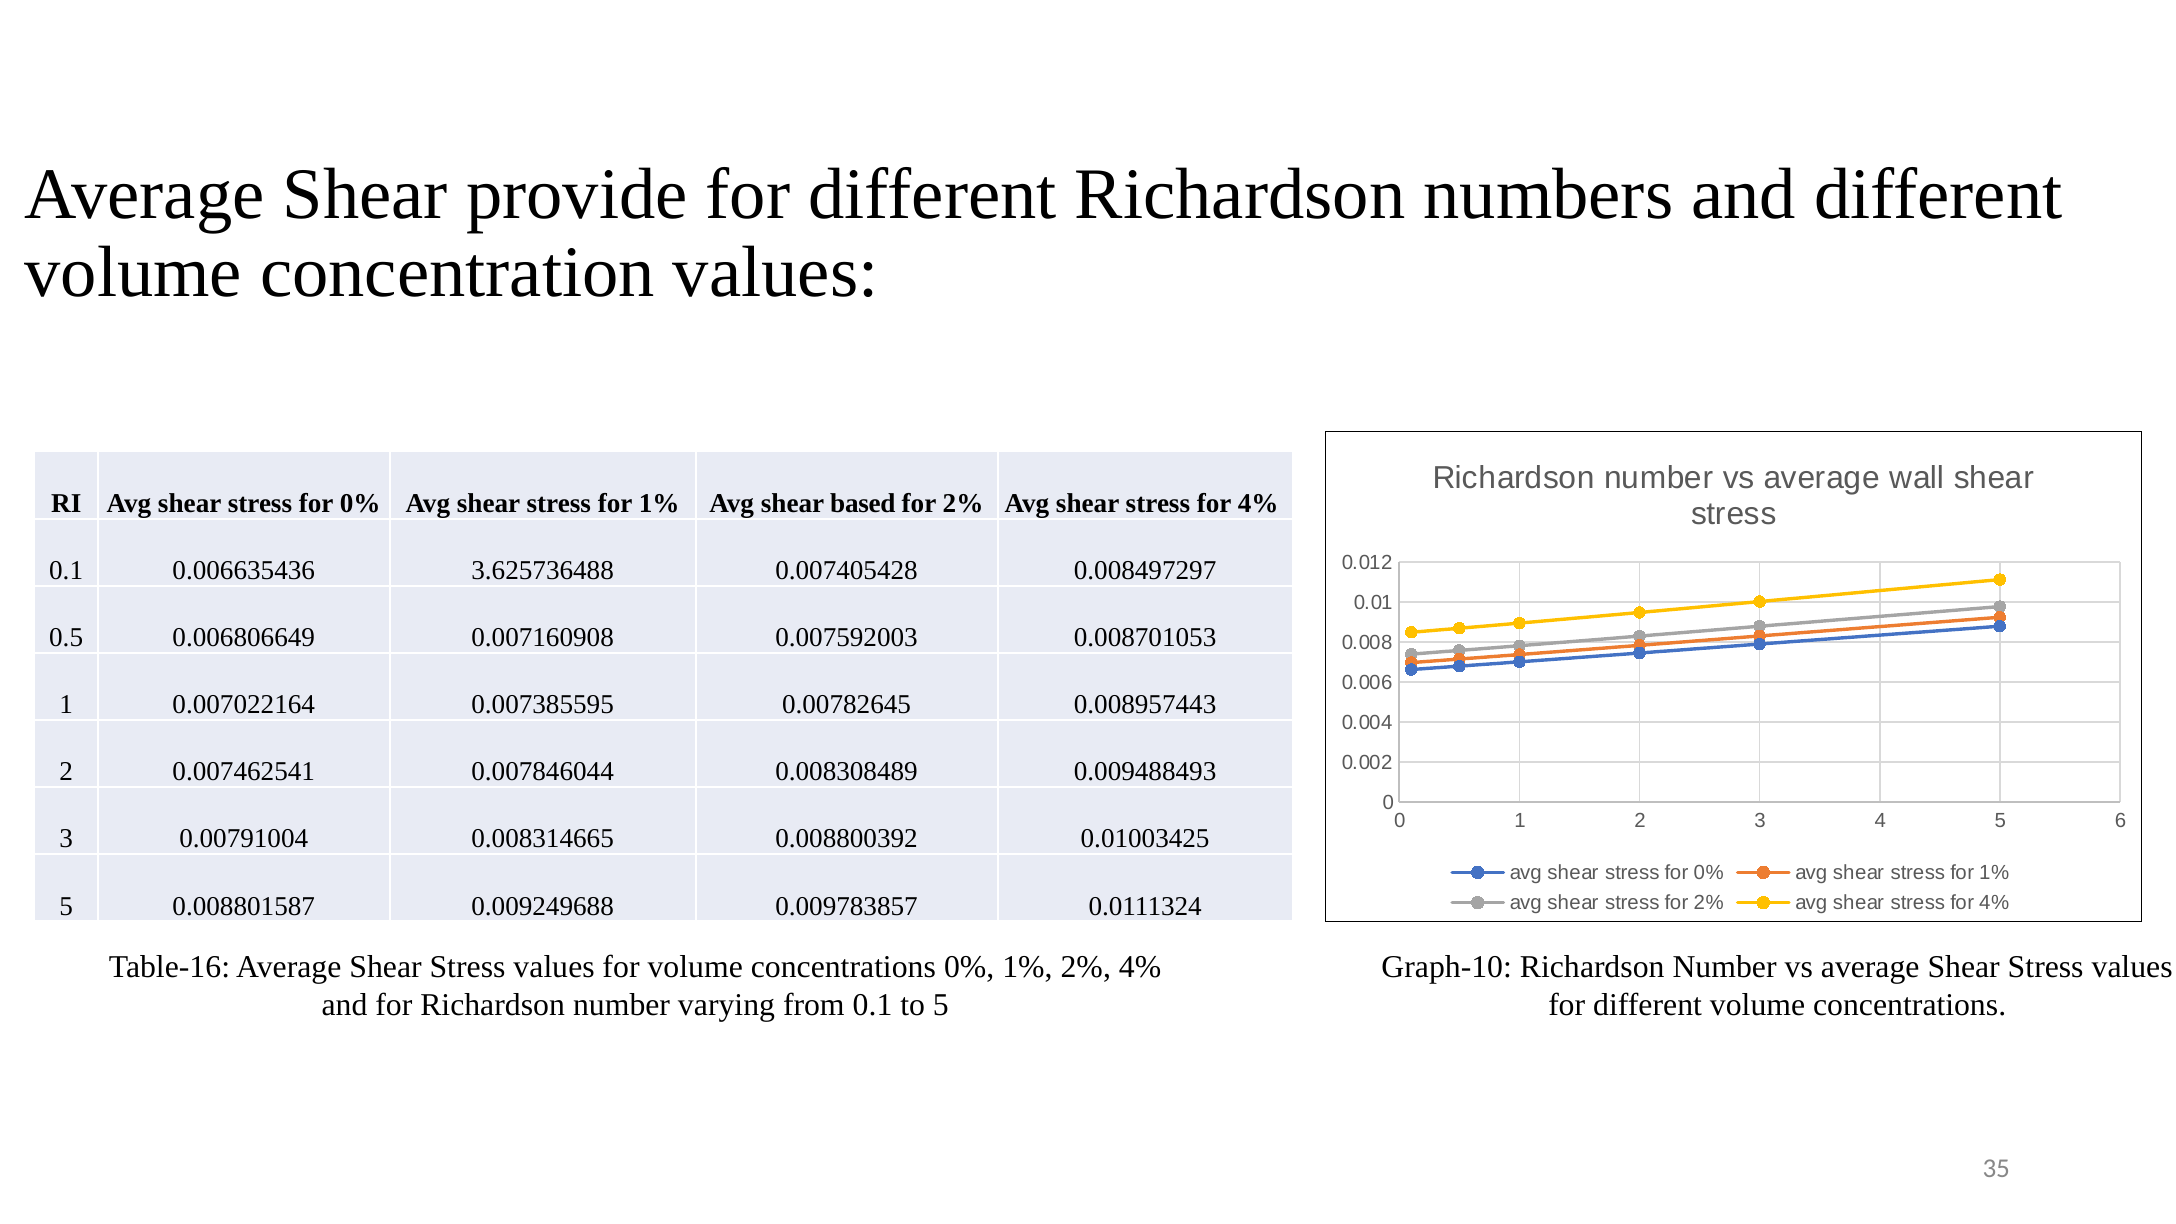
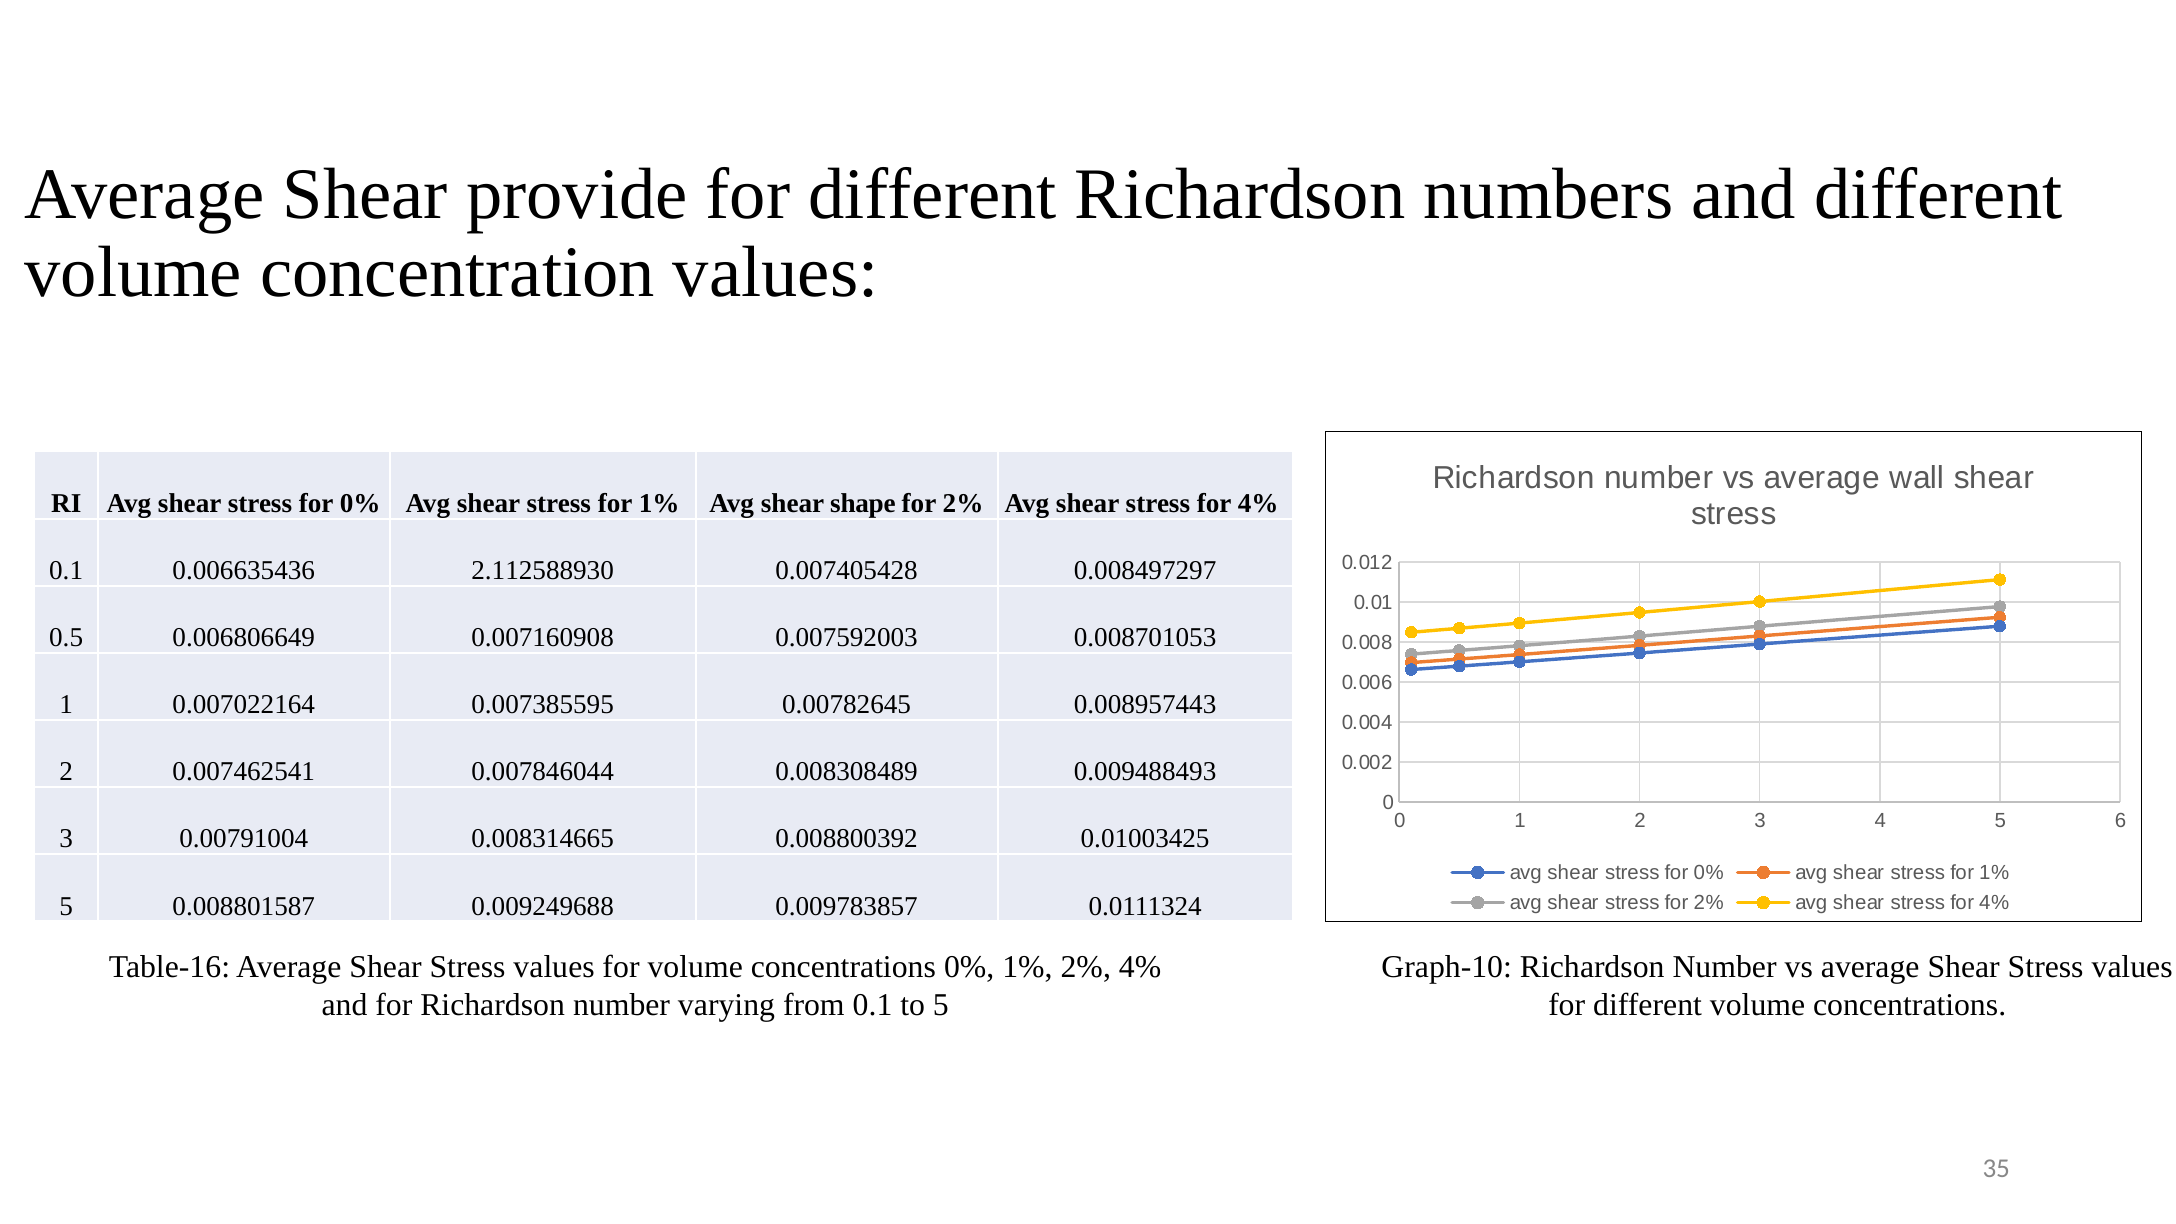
based: based -> shape (863, 504)
3.625736488: 3.625736488 -> 2.112588930 (543, 571)
